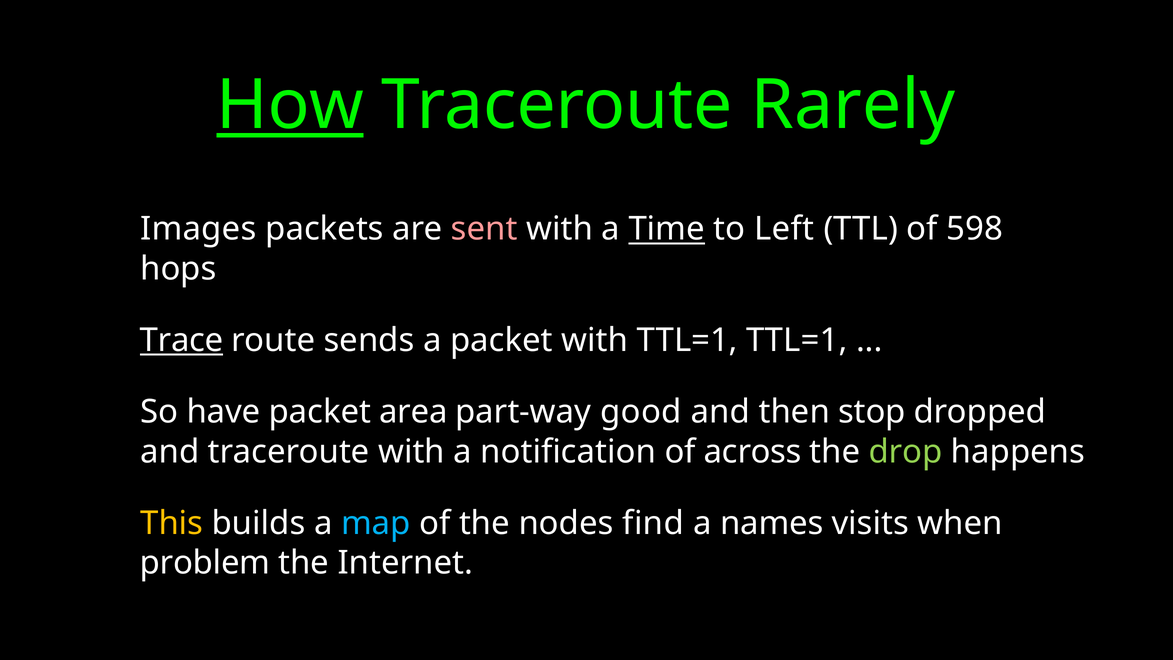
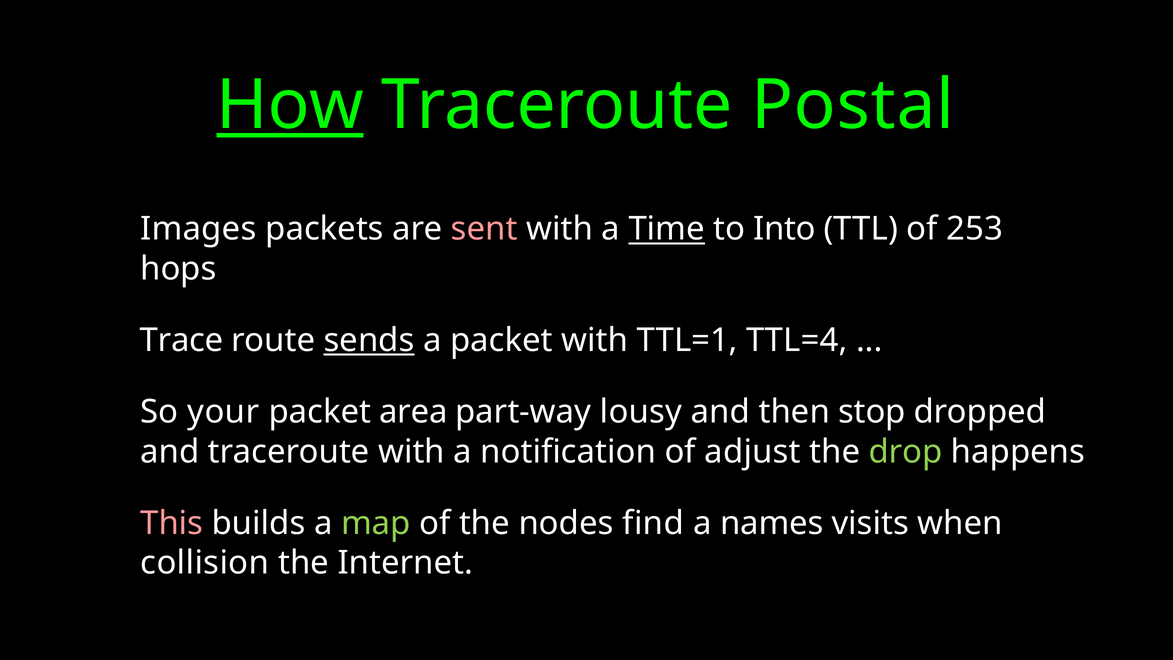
Rarely: Rarely -> Postal (853, 105)
Left: Left -> Into (785, 229)
598: 598 -> 253 (975, 229)
Trace underline: present -> none (182, 340)
sends underline: none -> present (369, 340)
TTL=1 TTL=1: TTL=1 -> TTL=4 (797, 340)
have: have -> your (223, 412)
good: good -> lousy (641, 412)
across: across -> adjust (753, 452)
This colour: yellow -> pink (172, 523)
map colour: light blue -> light green (376, 523)
problem: problem -> collision (205, 563)
